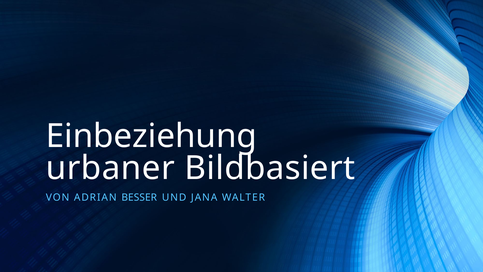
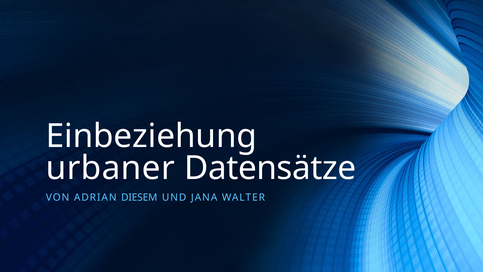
Bildbasiert: Bildbasiert -> Datensätze (270, 168)
BESSER: BESSER -> DIESEM (139, 197)
